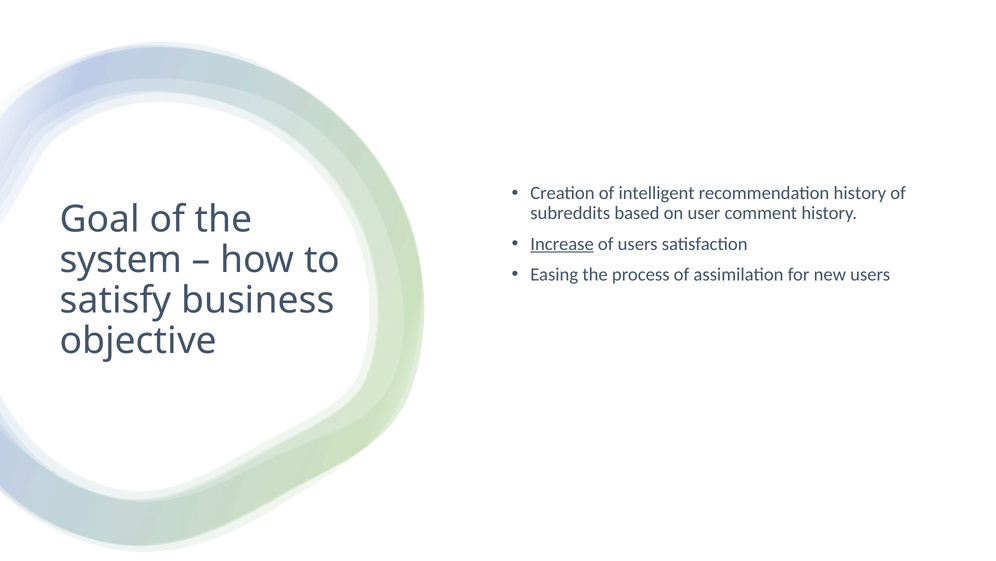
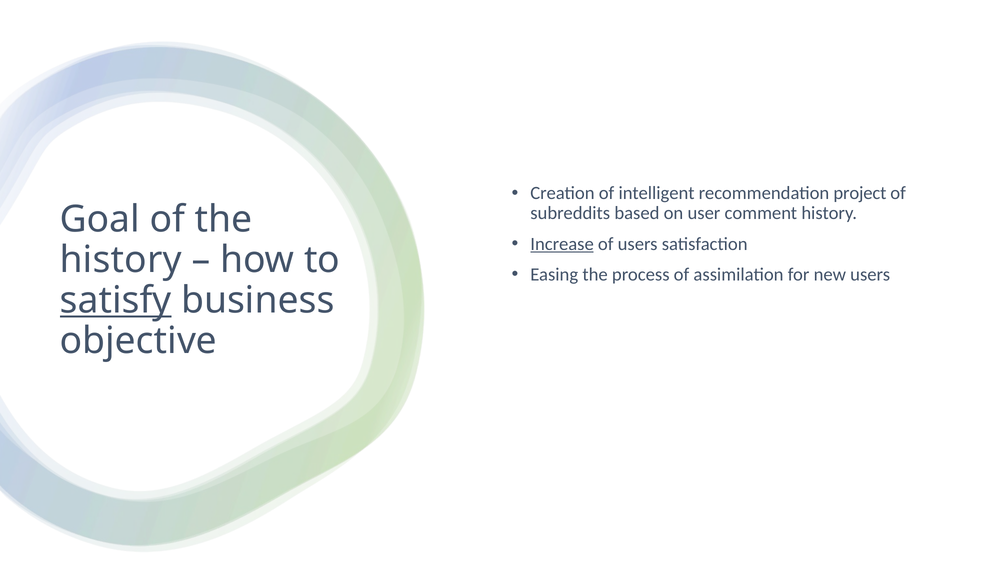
recommendation history: history -> project (860, 193)
system: system -> history (121, 260)
satisfy underline: none -> present (116, 300)
